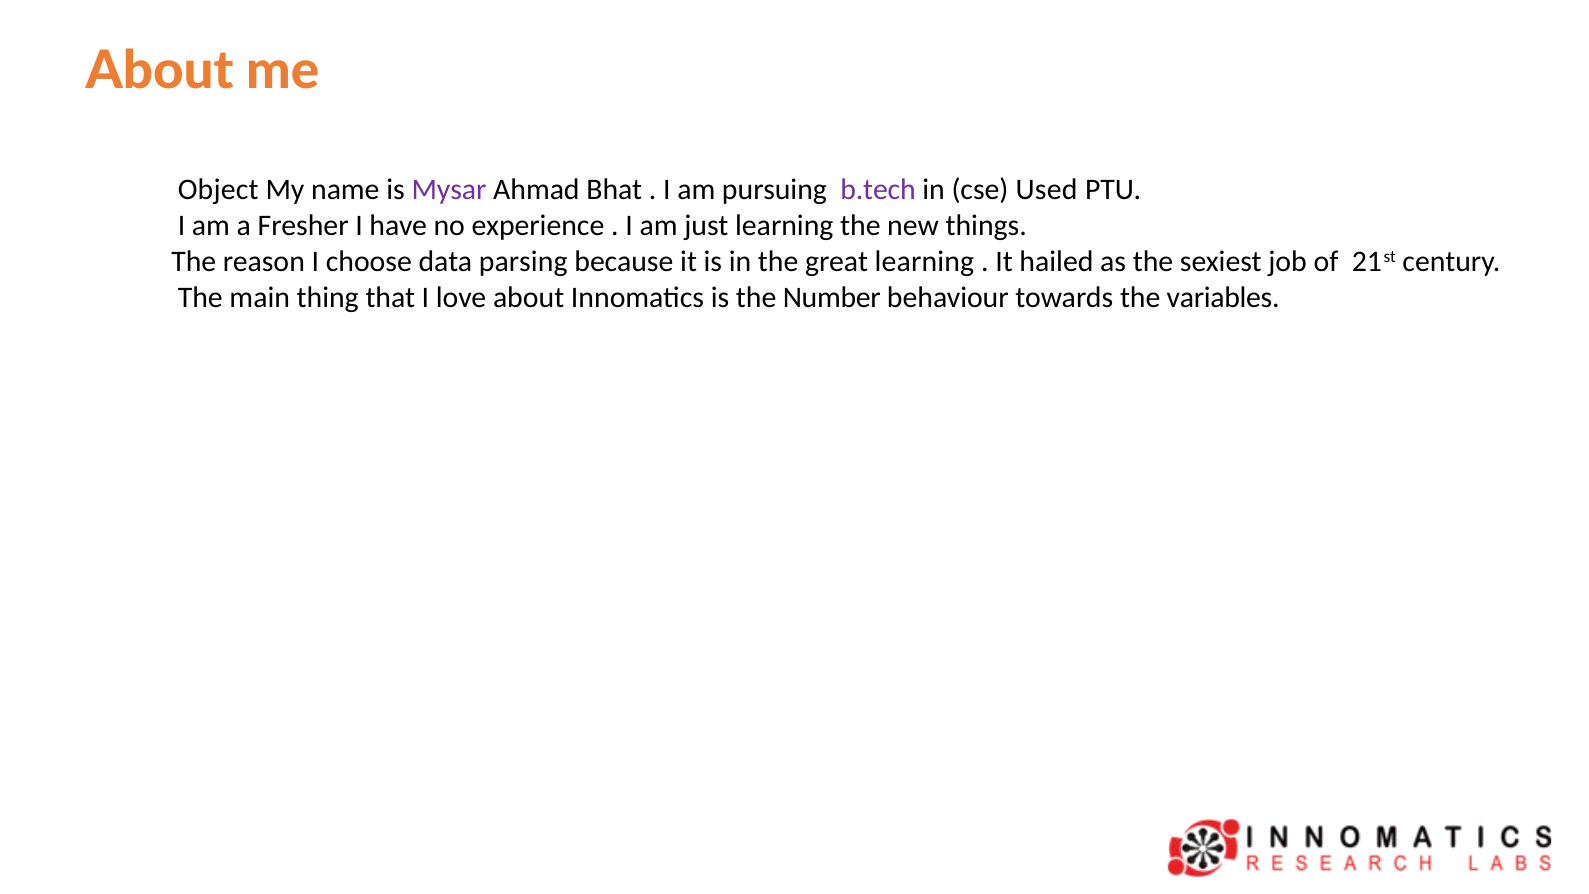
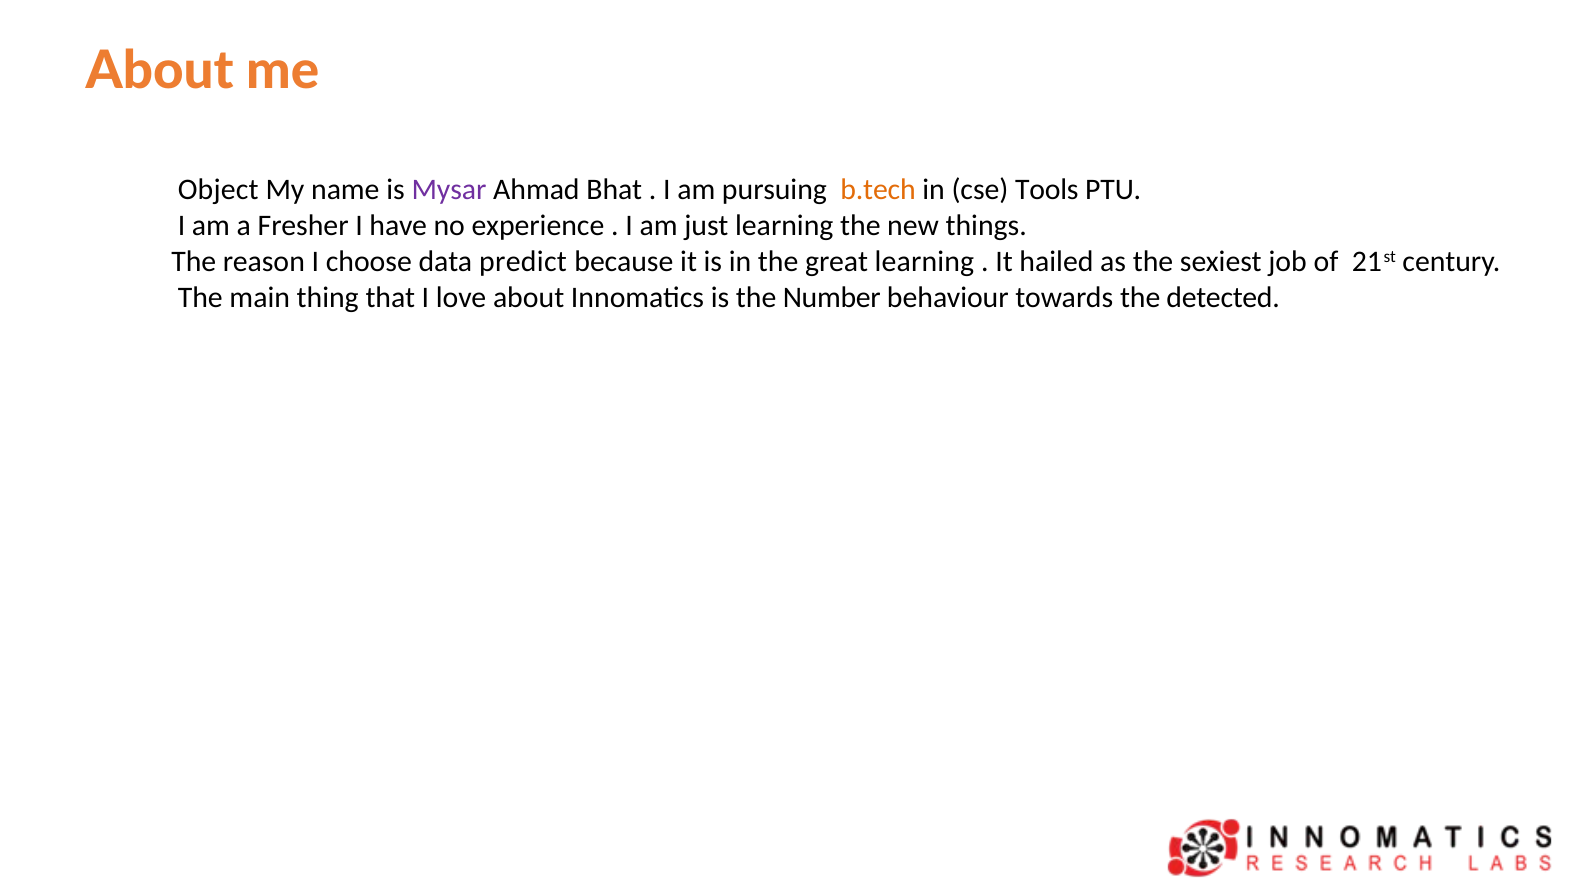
b.tech colour: purple -> orange (878, 190)
Used: Used -> Tools (1047, 190)
parsing: parsing -> predict (523, 261)
variables: variables -> detected (1223, 297)
